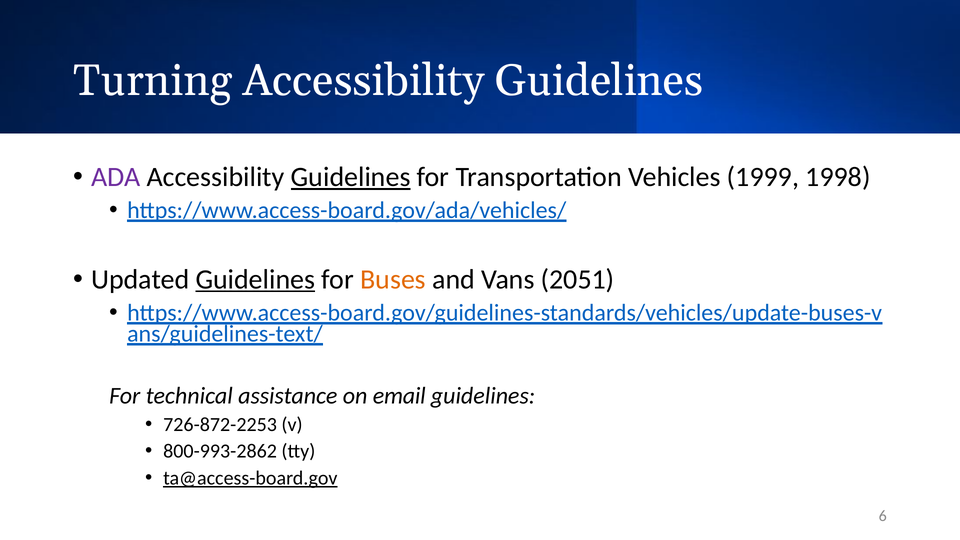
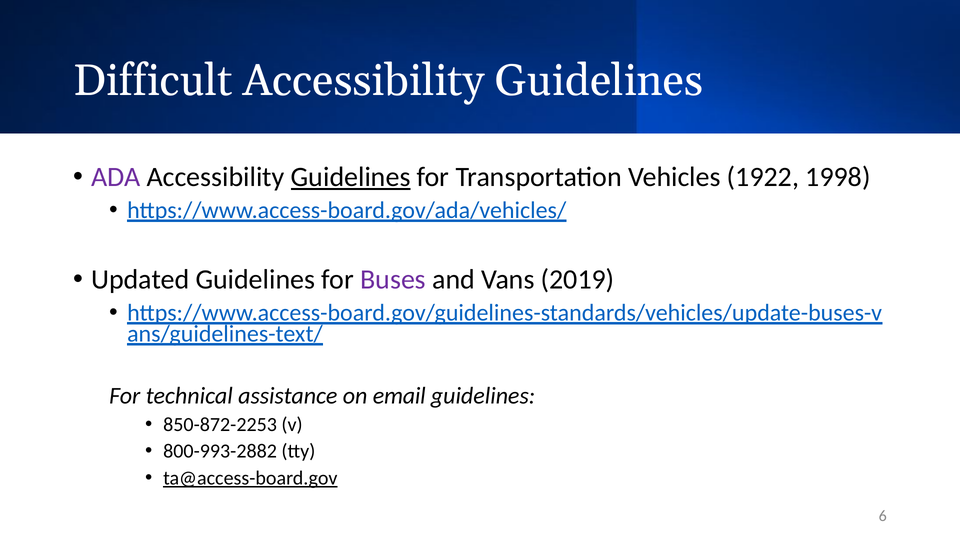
Turning: Turning -> Difficult (153, 81)
1999: 1999 -> 1922 (763, 177)
Guidelines underline: present -> none (255, 279)
Buses colour: orange -> purple (393, 279)
2051: 2051 -> 2019 (578, 279)
726-872-2253: 726-872-2253 -> 850-872-2253 (220, 425)
800-993-2862: 800-993-2862 -> 800-993-2882 (220, 451)
